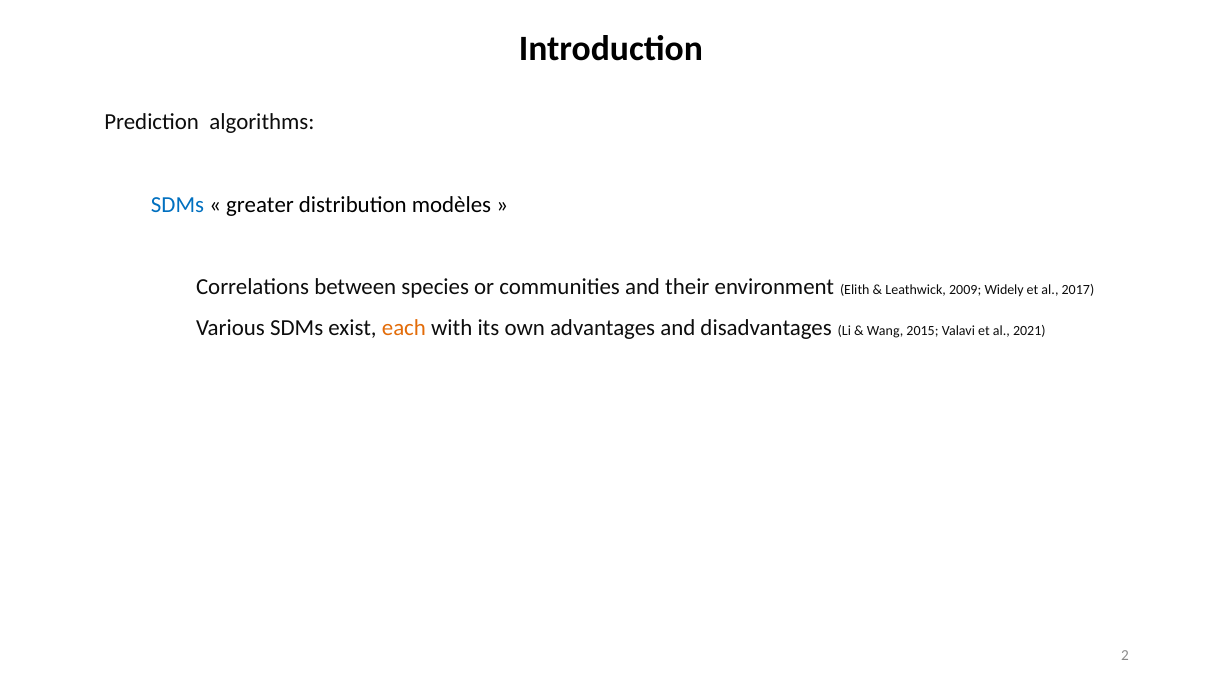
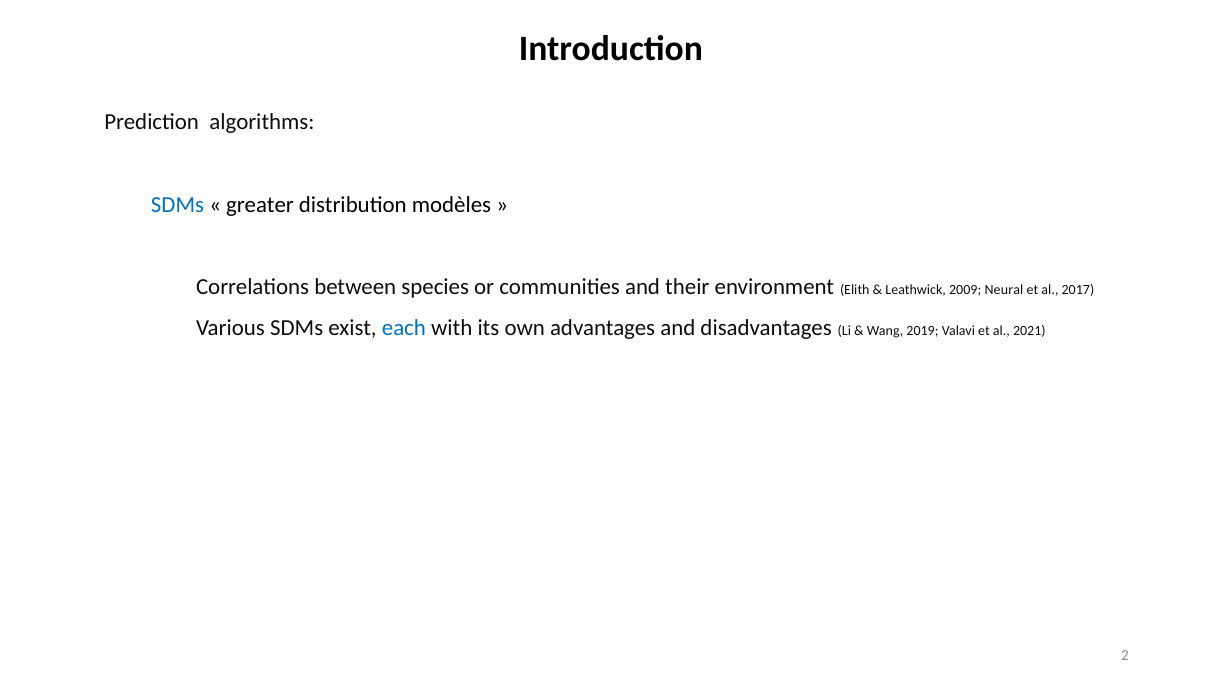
Widely: Widely -> Neural (1004, 290)
each colour: orange -> blue (404, 328)
2015: 2015 -> 2019 (923, 331)
